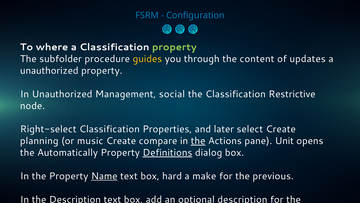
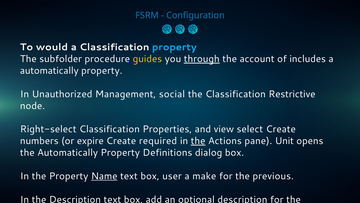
where: where -> would (52, 47)
property colour: light green -> light blue (174, 47)
through underline: none -> present (202, 59)
content: content -> account (257, 59)
updates: updates -> includes (308, 59)
unauthorized: unauthorized -> automatically (49, 70)
later: later -> view (224, 129)
planning: planning -> numbers (39, 141)
music: music -> expire (90, 141)
compare: compare -> required (158, 141)
Definitions underline: present -> none (167, 152)
hard: hard -> user (172, 176)
